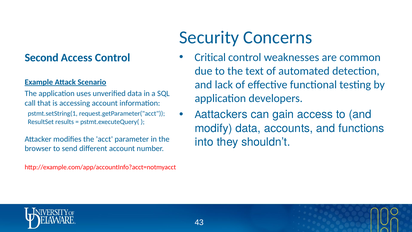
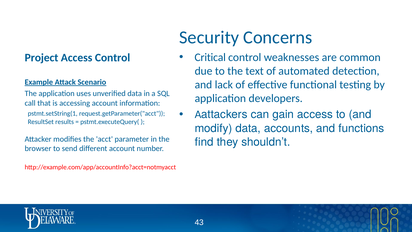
Second: Second -> Project (42, 58)
into: into -> find (204, 142)
